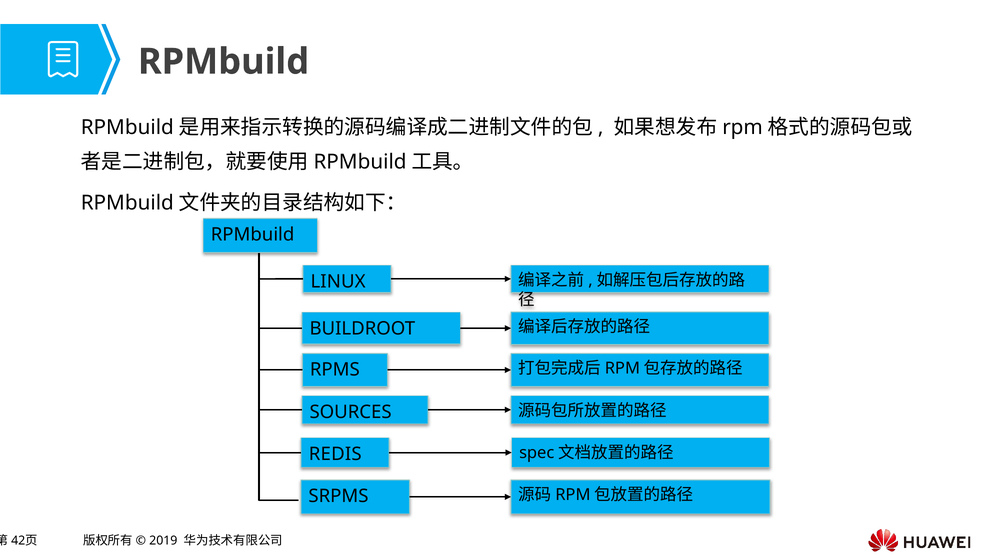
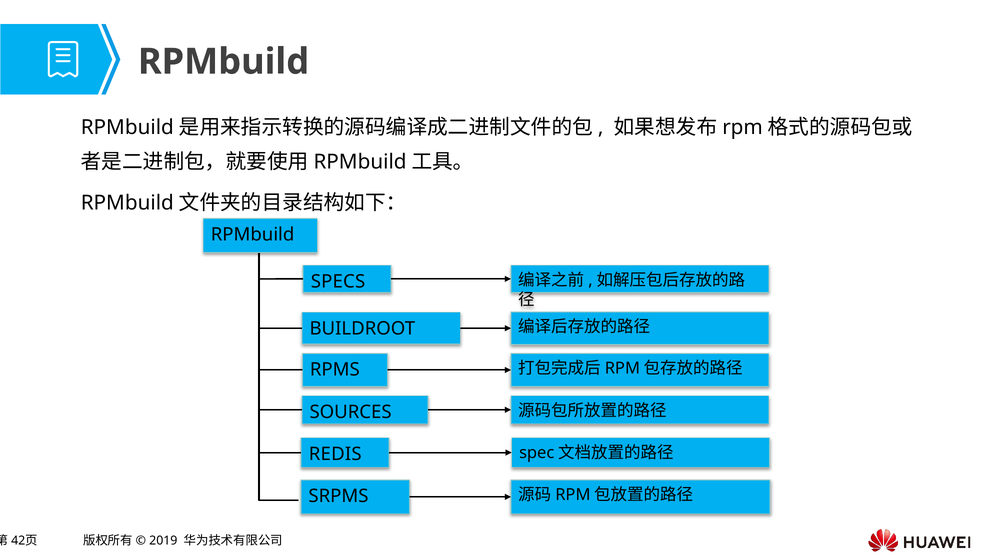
LINUX: LINUX -> SPECS (338, 281)
